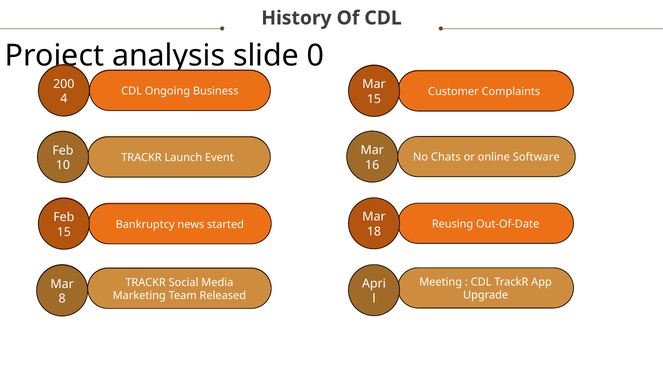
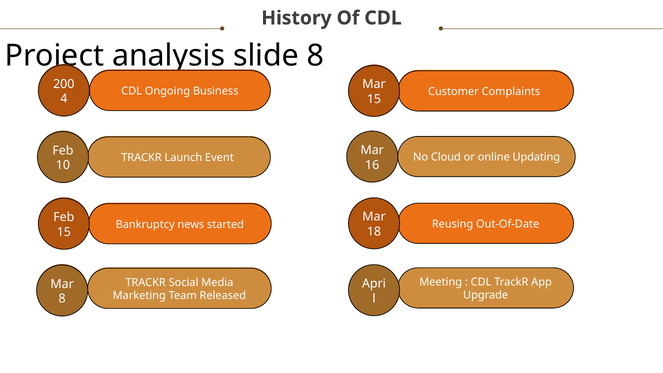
0: 0 -> 8 (316, 56)
Chats: Chats -> Cloud (446, 157)
online Software: Software -> Updating (536, 157)
